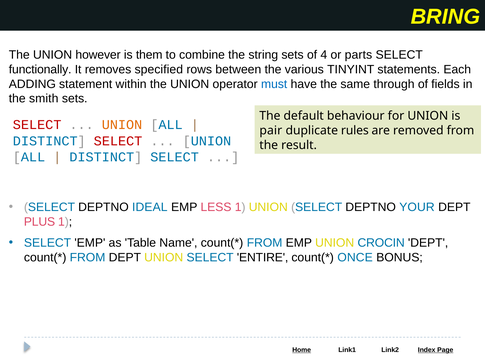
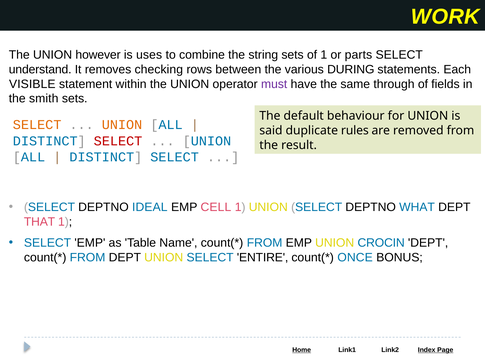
BRING: BRING -> WORK (445, 17)
them: them -> uses (149, 55)
of 4: 4 -> 1 (324, 55)
functionally: functionally -> understand (40, 69)
specified: specified -> checking (159, 69)
TINYINT: TINYINT -> DURING (351, 69)
ADDING: ADDING -> VISIBLE (32, 84)
must colour: blue -> purple (274, 84)
SELECT colour: red -> orange (37, 125)
pair: pair -> said (271, 130)
LESS: LESS -> CELL (216, 207)
YOUR: YOUR -> WHAT (417, 207)
PLUS: PLUS -> THAT (39, 222)
